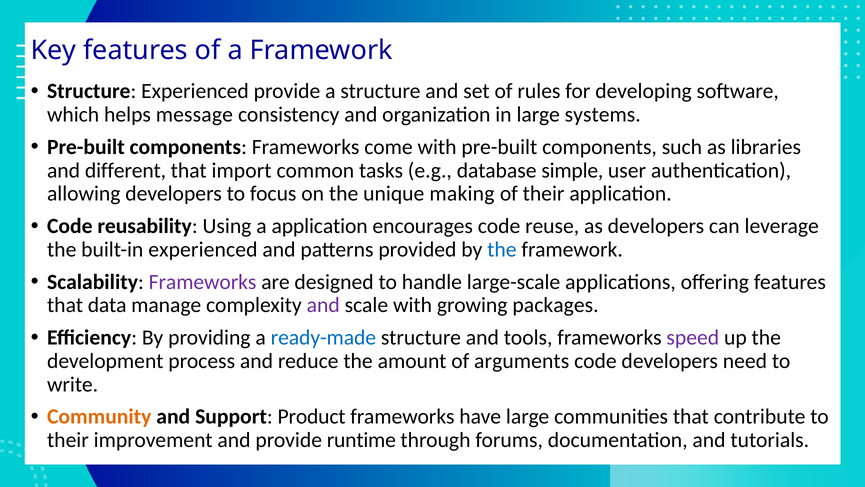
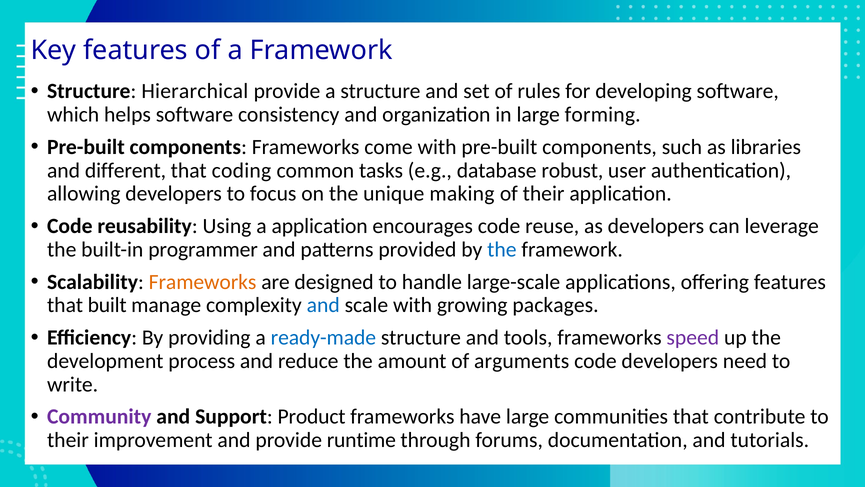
Structure Experienced: Experienced -> Hierarchical (195, 91)
helps message: message -> software (194, 115)
systems: systems -> forming (603, 115)
import: import -> coding (241, 170)
simple: simple -> robust (572, 170)
built-in experienced: experienced -> programmer (203, 249)
Frameworks colour: purple -> orange (203, 282)
data: data -> built (107, 305)
and colour: purple -> blue (323, 305)
Community colour: orange -> purple (99, 416)
